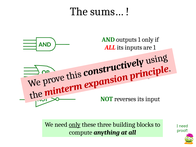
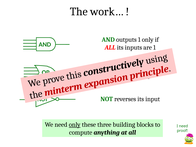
sums…: sums… -> work… (107, 12)
